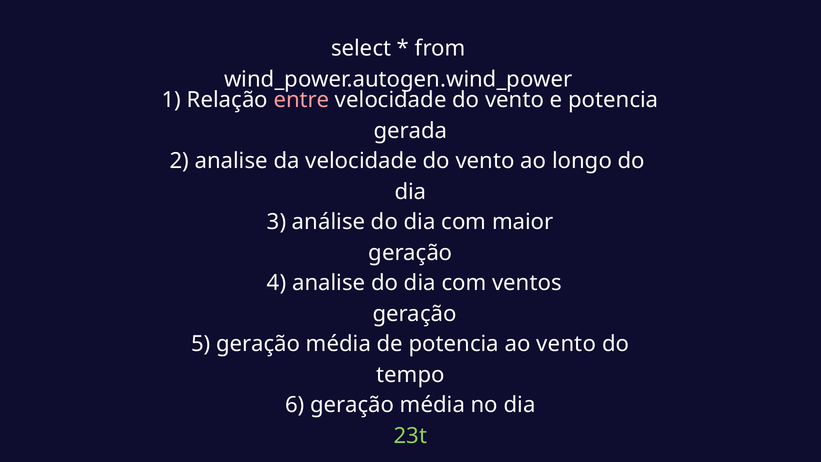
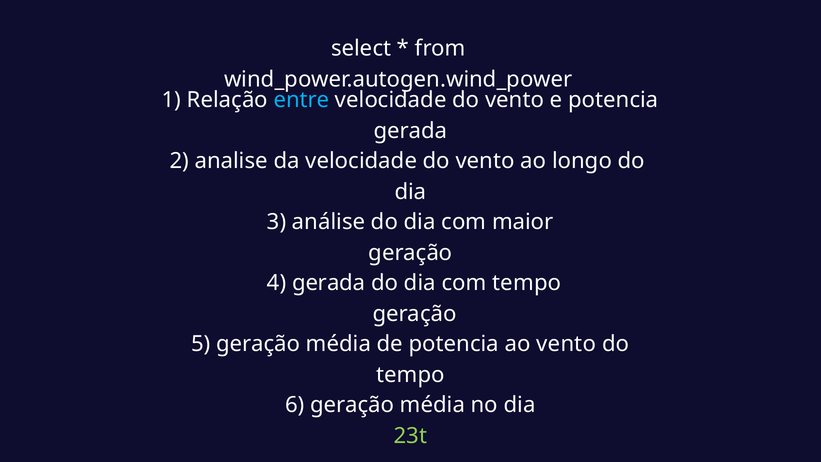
entre colour: pink -> light blue (301, 100)
4 analise: analise -> gerada (329, 283)
com ventos: ventos -> tempo (527, 283)
